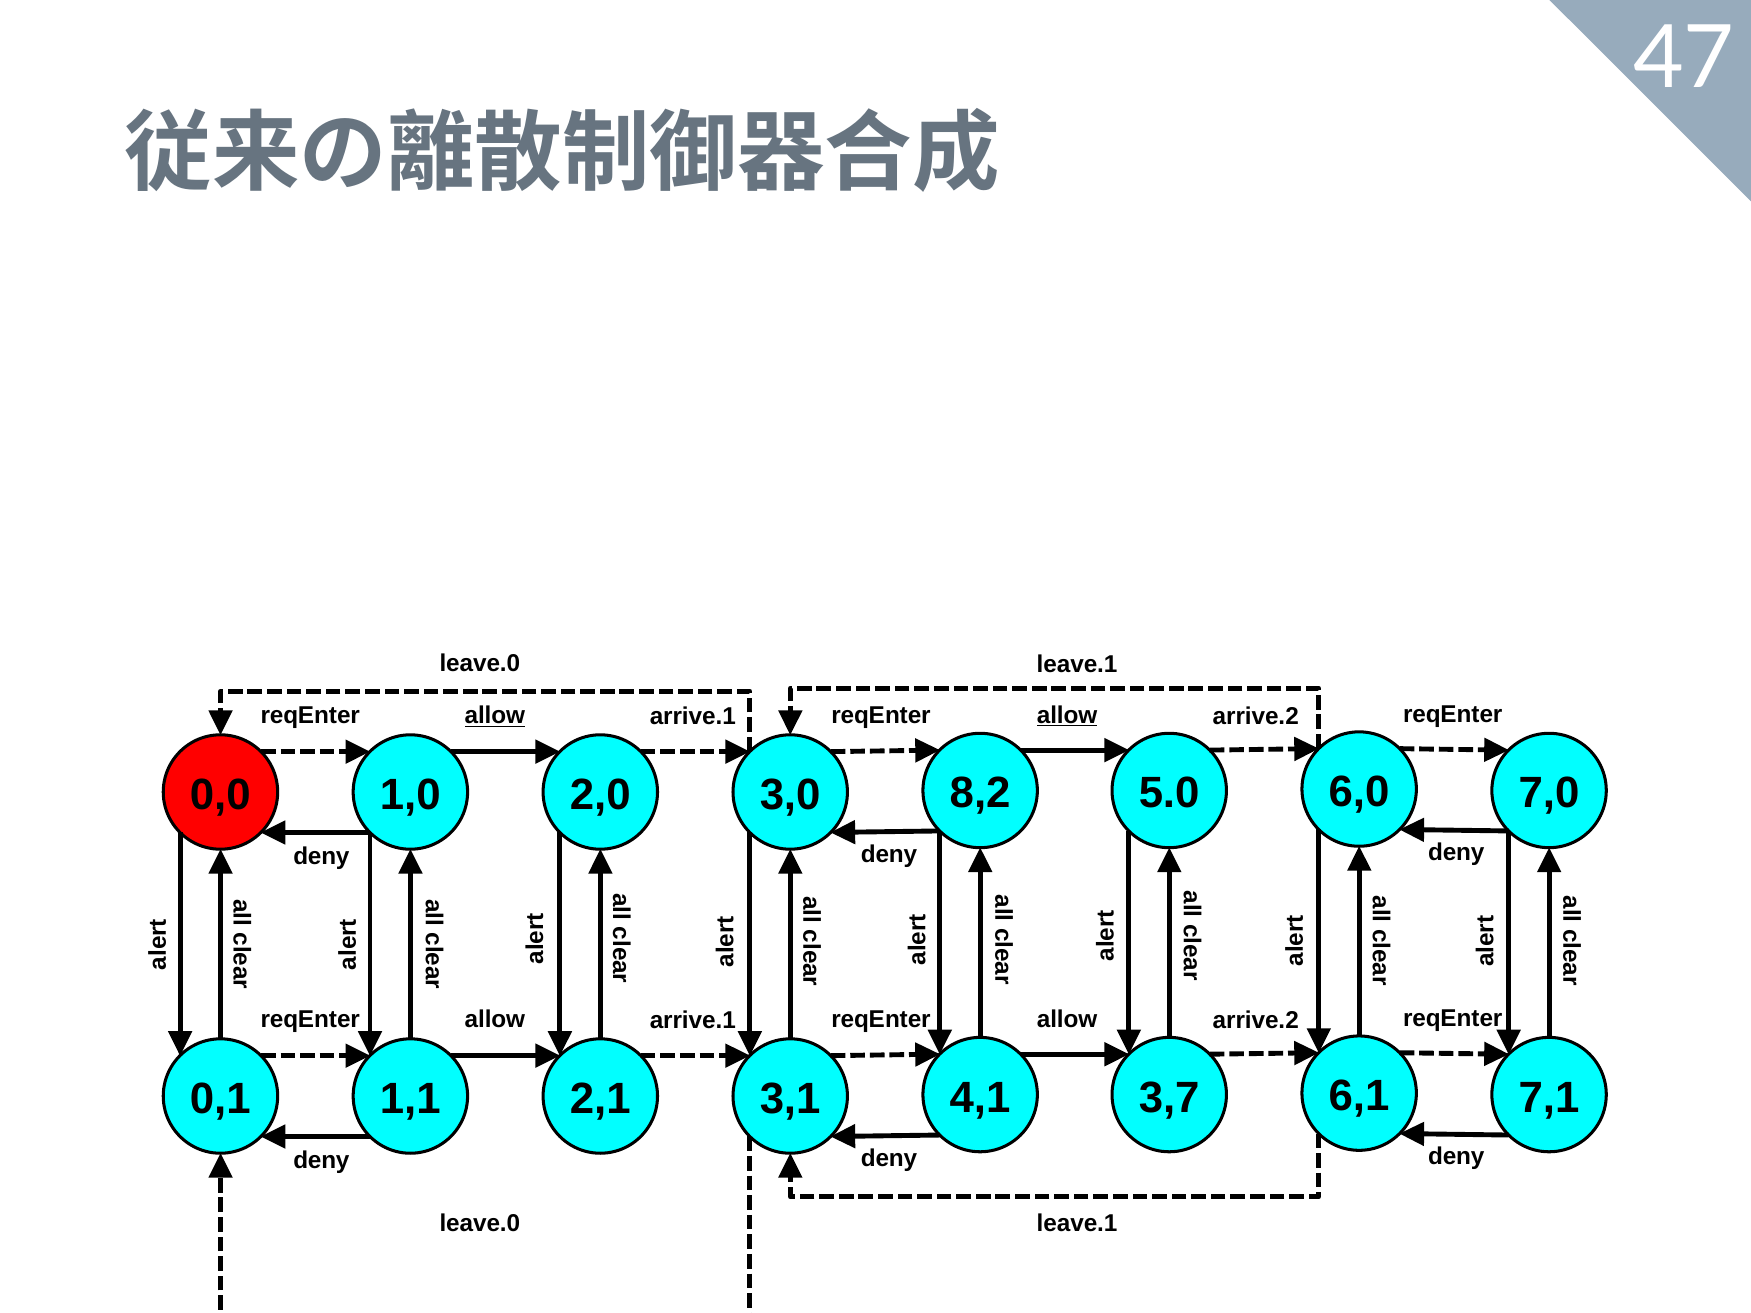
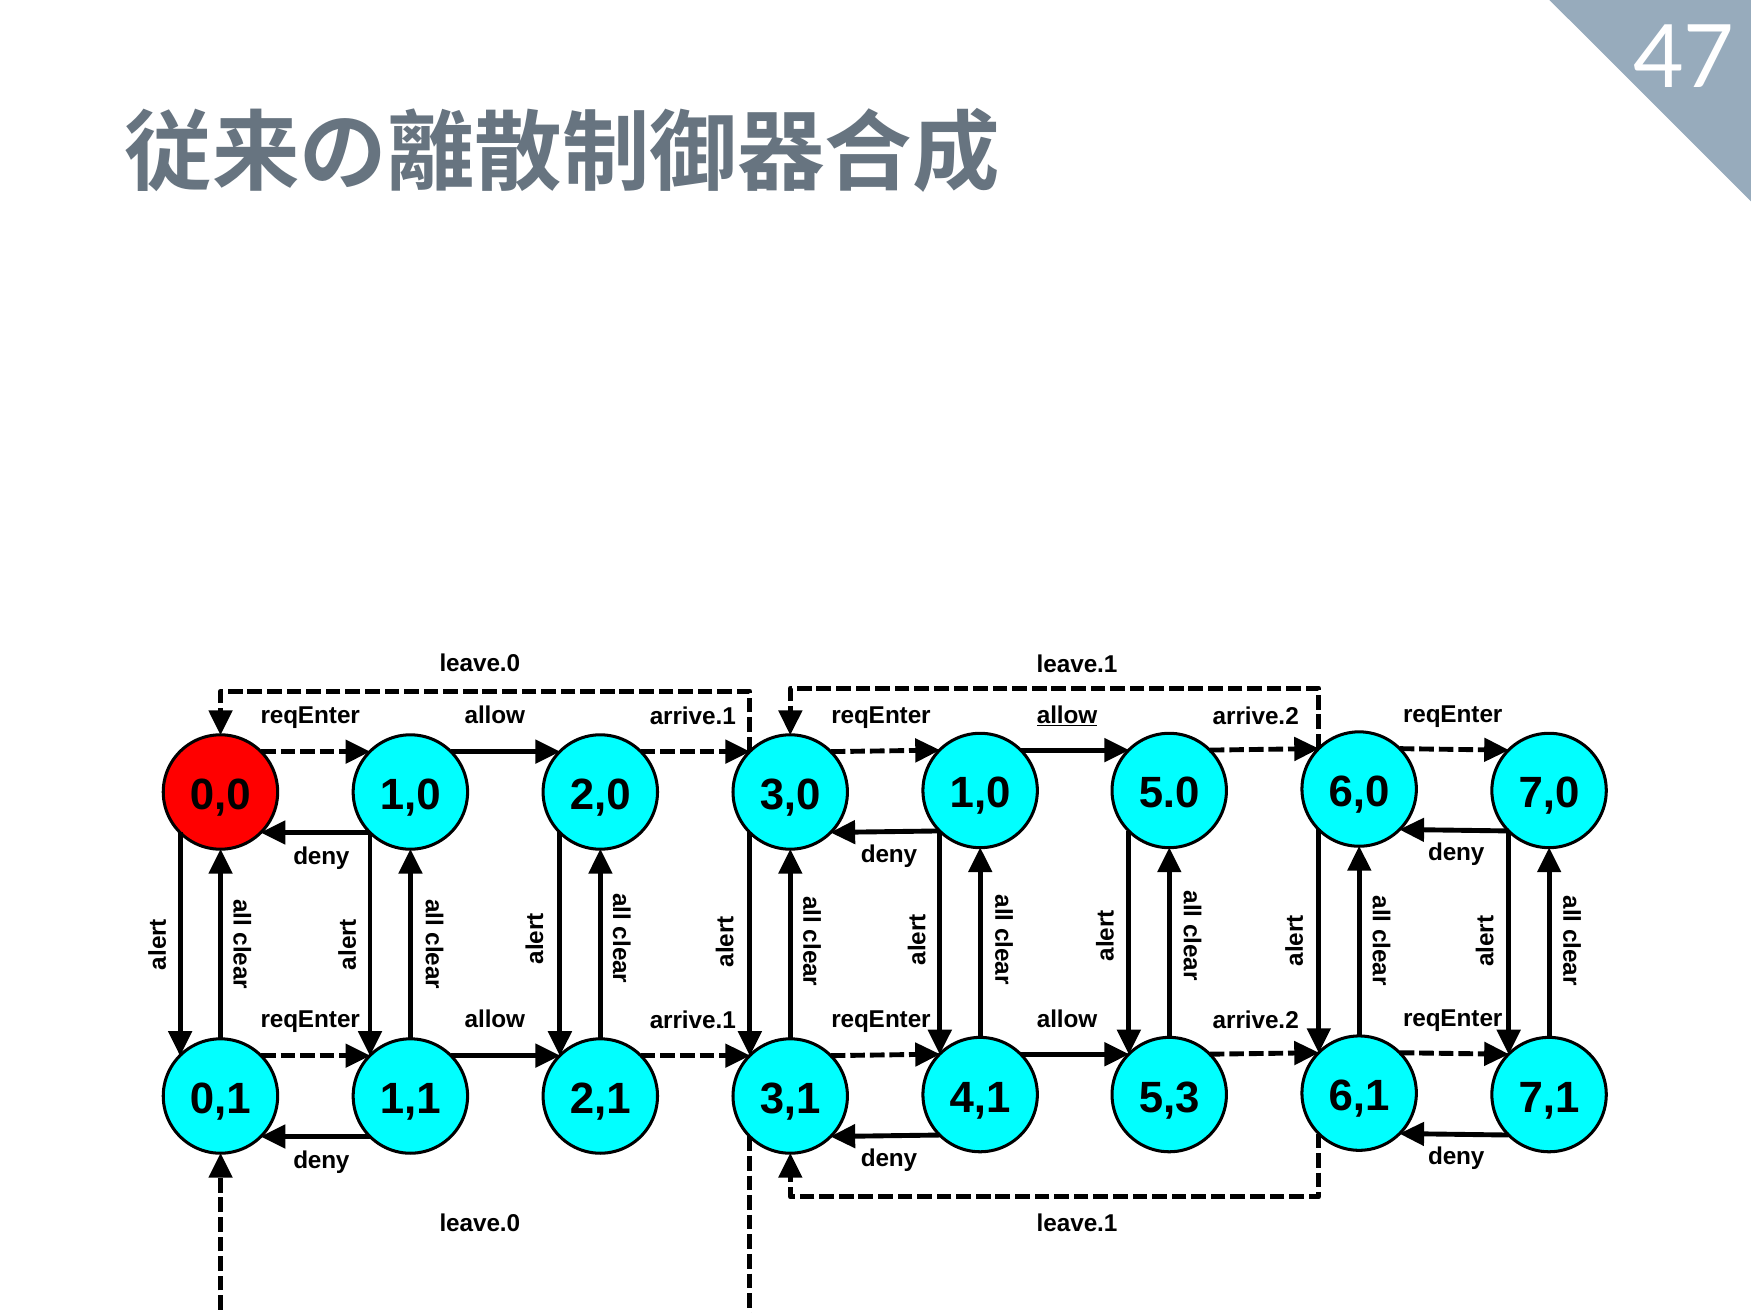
allow underline: present -> none (495, 716)
3,0 8,2: 8,2 -> 1,0 (980, 794)
3,7: 3,7 -> 5,3 (1169, 1098)
